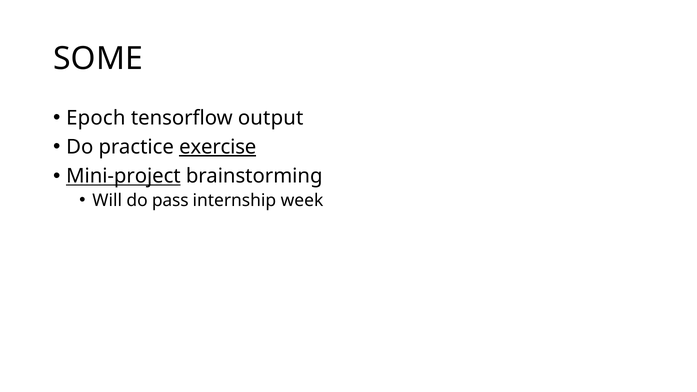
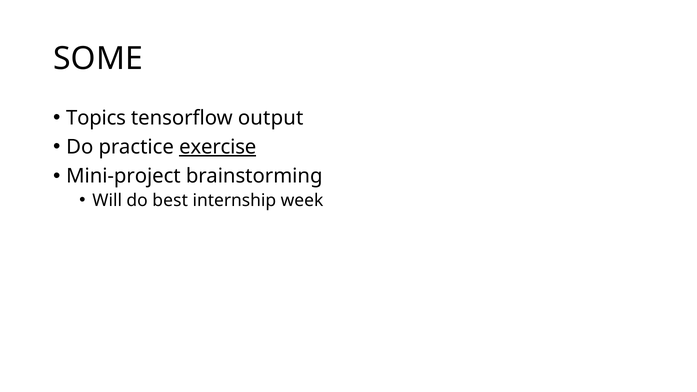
Epoch: Epoch -> Topics (96, 118)
Mini-project underline: present -> none (123, 176)
pass: pass -> best (170, 200)
